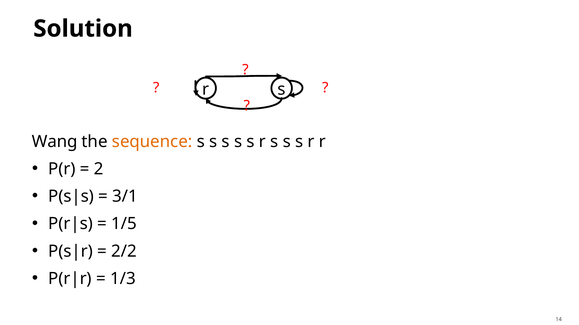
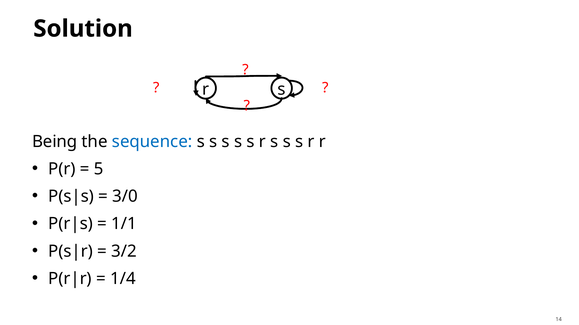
Wang: Wang -> Being (55, 142)
sequence colour: orange -> blue (152, 142)
2: 2 -> 5 (99, 169)
3/1: 3/1 -> 3/0 (125, 197)
1/5: 1/5 -> 1/1 (124, 224)
2/2: 2/2 -> 3/2 (124, 252)
1/3: 1/3 -> 1/4 (123, 279)
